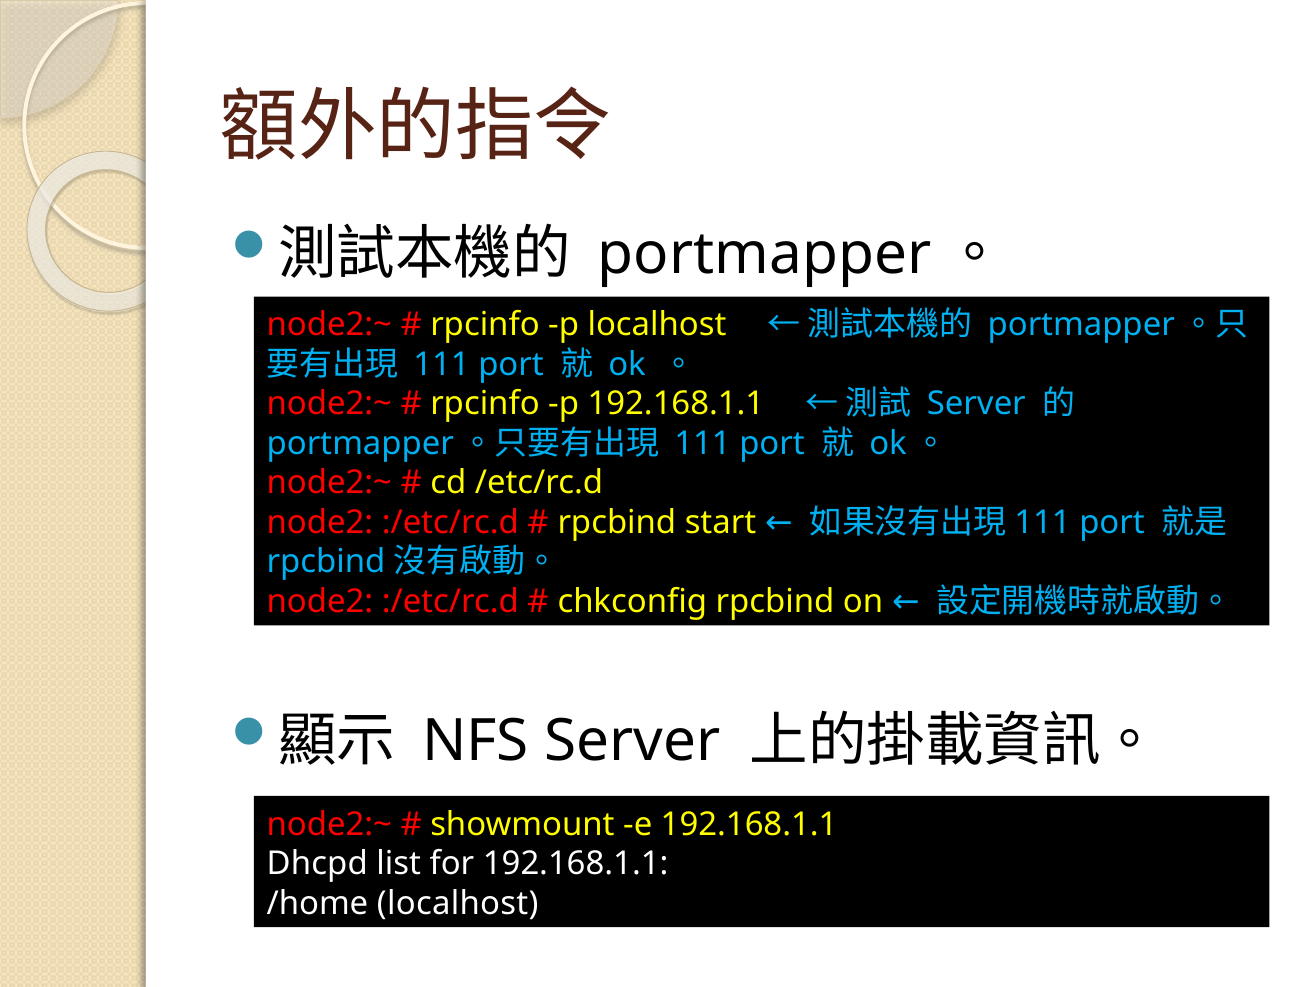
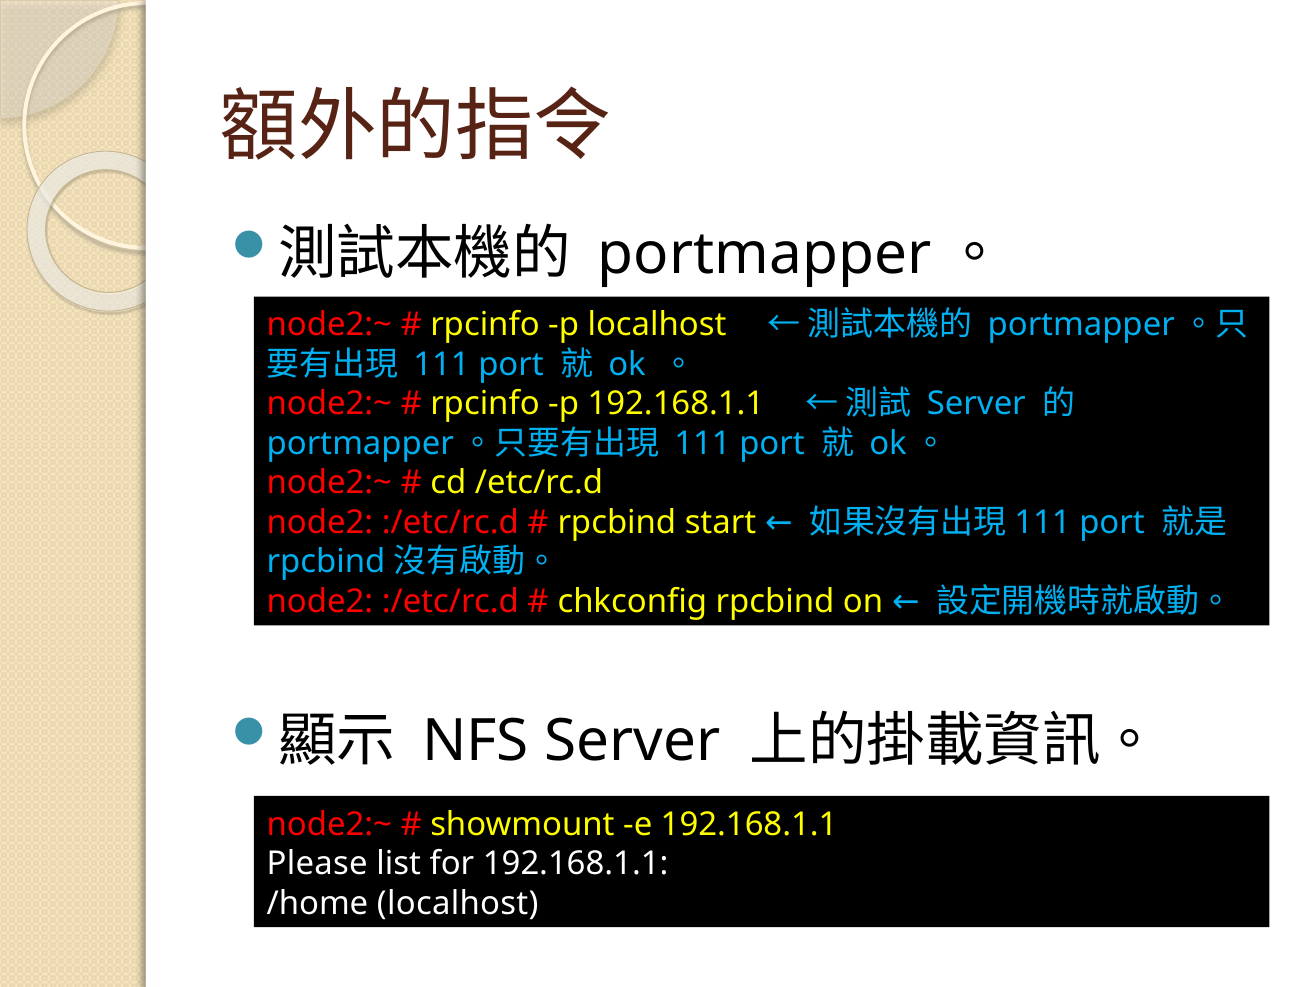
Dhcpd: Dhcpd -> Please (317, 864)
